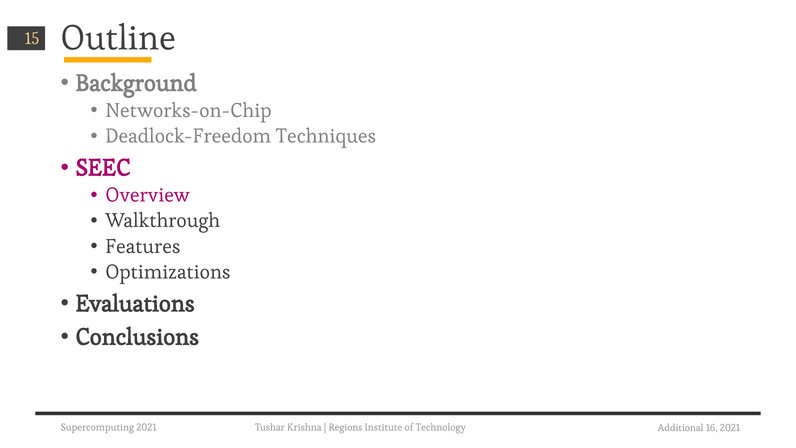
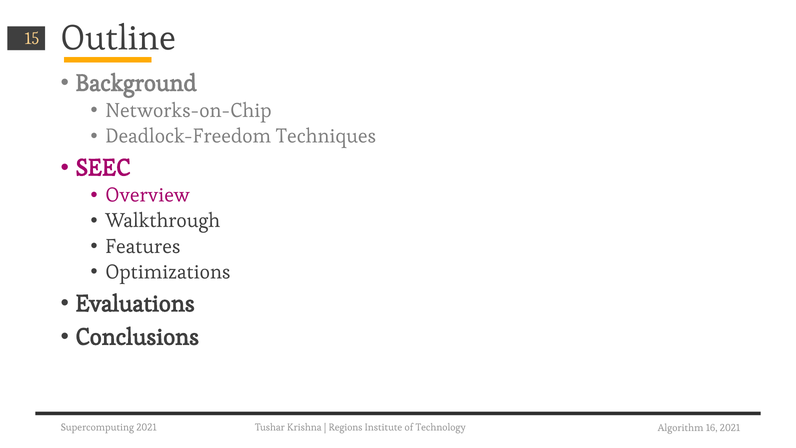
Additional: Additional -> Algorithm (681, 428)
